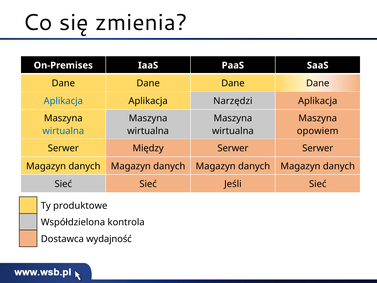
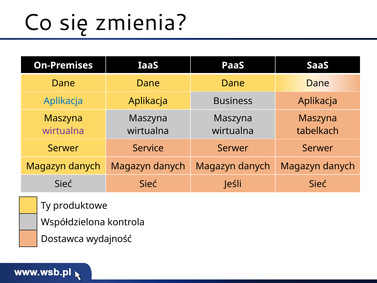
Narzędzi: Narzędzi -> Business (233, 101)
wirtualna colour: blue -> purple (63, 131)
opowiem: opowiem -> tabelkach (318, 131)
Między: Między -> Service (148, 148)
